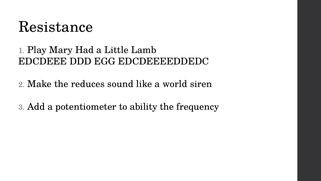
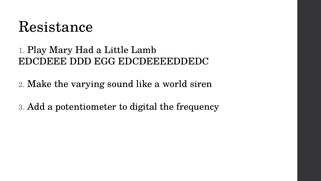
reduces: reduces -> varying (88, 84)
ability: ability -> digital (144, 107)
